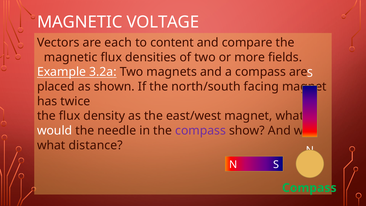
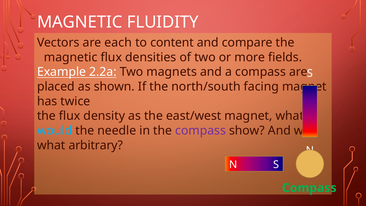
VOLTAGE: VOLTAGE -> FLUIDITY (163, 22)
3.2a: 3.2a -> 2.2a (103, 72)
would colour: white -> light blue (55, 130)
distance: distance -> arbitrary (96, 145)
